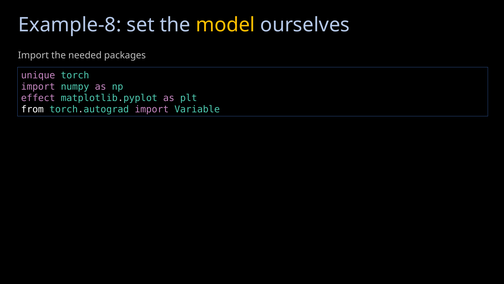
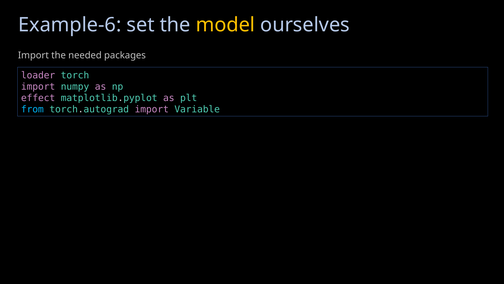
Example-8: Example-8 -> Example-6 (70, 25)
unique: unique -> loader (38, 75)
from colour: white -> light blue (32, 109)
